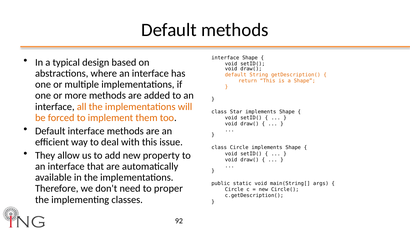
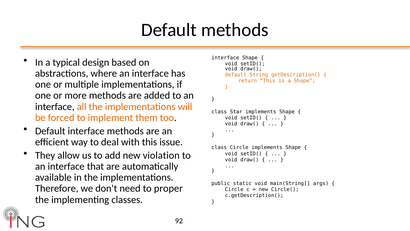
property: property -> violation (161, 155)
